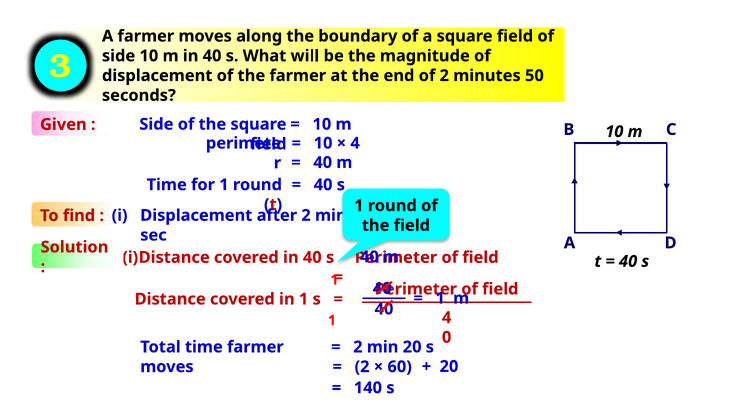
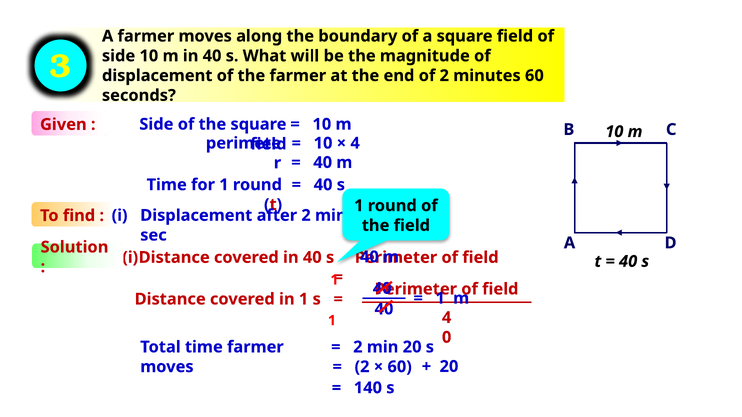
minutes 50: 50 -> 60 (534, 76)
